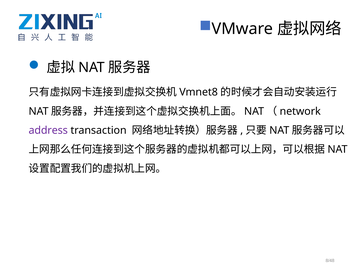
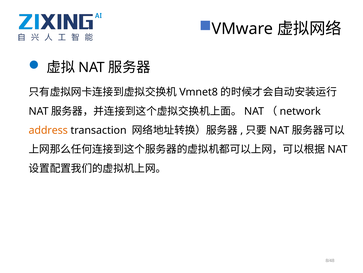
address colour: purple -> orange (48, 130)
